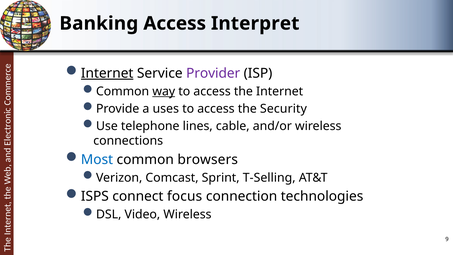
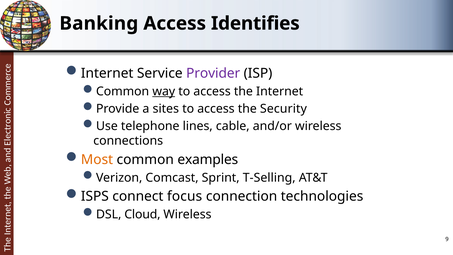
Interpret: Interpret -> Identifies (255, 23)
Internet underline: present -> none (107, 73)
uses: uses -> sites (166, 109)
Most colour: blue -> orange (97, 159)
browsers: browsers -> examples (208, 159)
Video: Video -> Cloud (142, 214)
